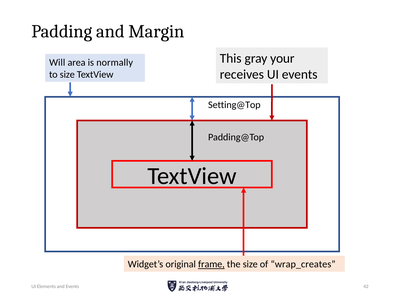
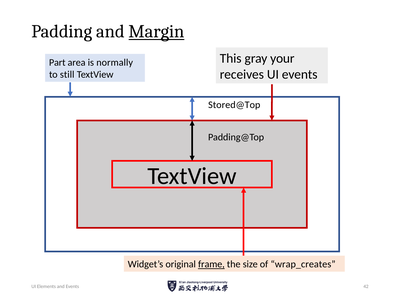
Margin underline: none -> present (157, 32)
Will: Will -> Part (57, 63)
to size: size -> still (67, 75)
Setting@Top: Setting@Top -> Stored@Top (234, 105)
